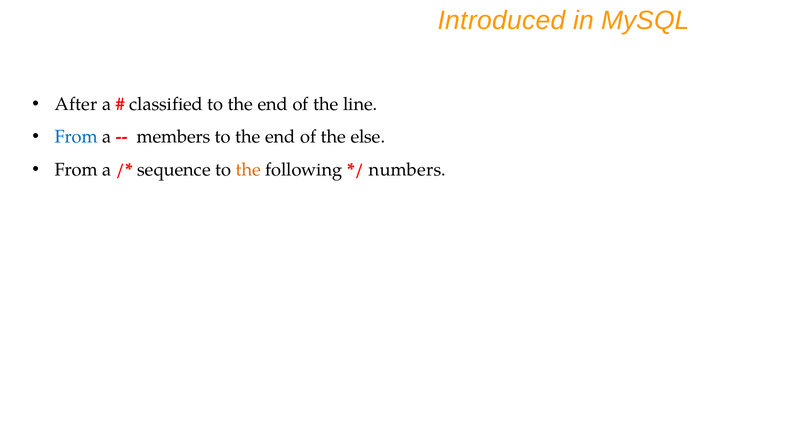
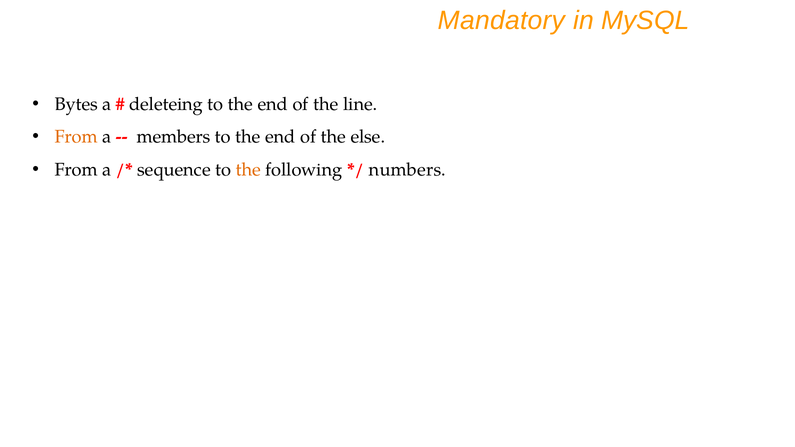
Introduced: Introduced -> Mandatory (502, 21)
After: After -> Bytes (76, 104)
classified: classified -> deleteing (166, 104)
From colour: blue -> orange (76, 137)
